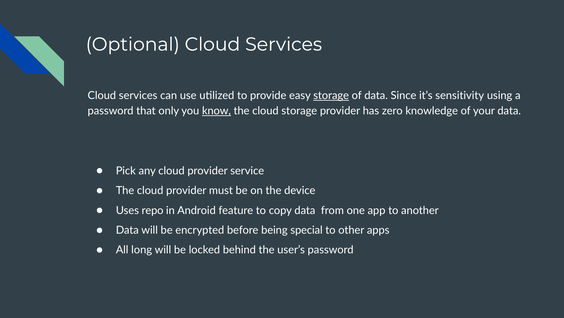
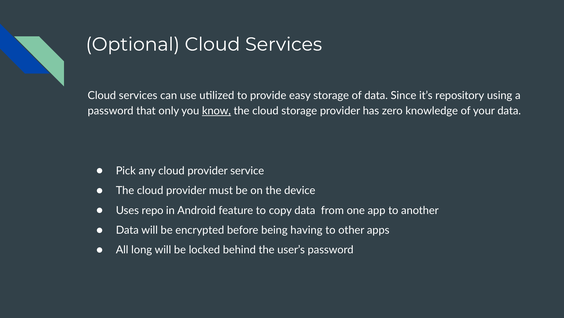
storage underline: present -> none (331, 95)
sensitivity: sensitivity -> repository (460, 95)
special: special -> having (306, 230)
